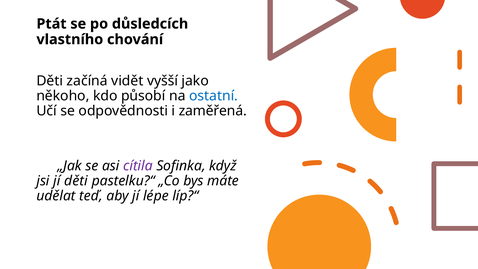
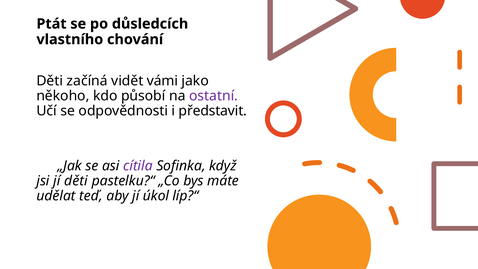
vyšší: vyšší -> vámi (163, 81)
ostatní colour: blue -> purple (214, 96)
zaměřená: zaměřená -> představit (213, 111)
lépe: lépe -> úkol (156, 196)
